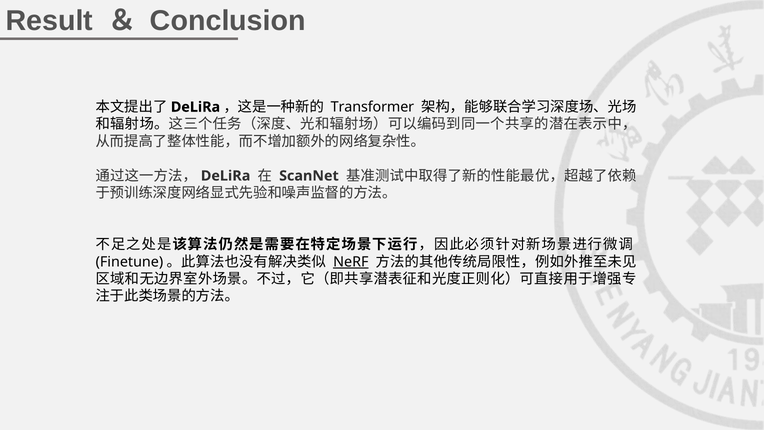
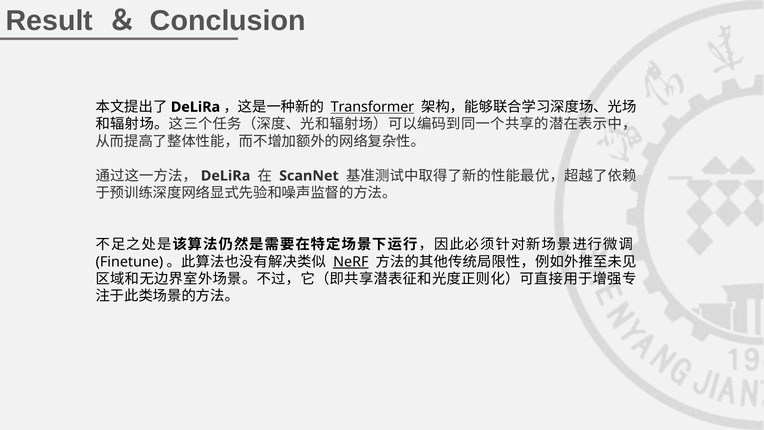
Transformer underline: none -> present (372, 107)
